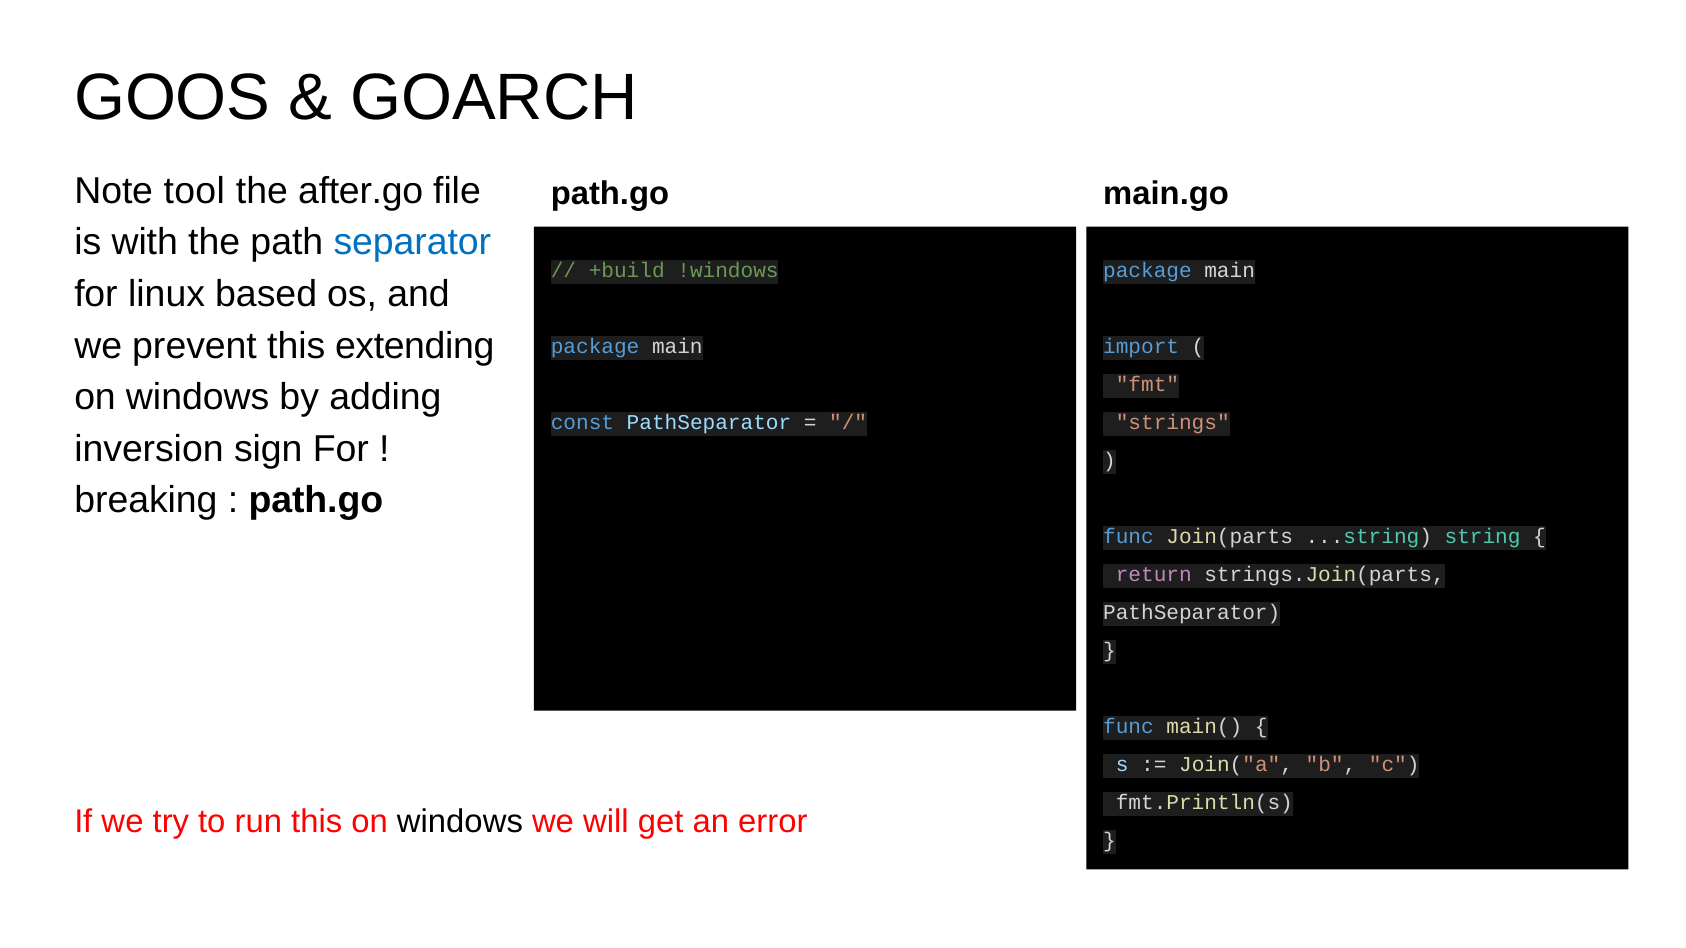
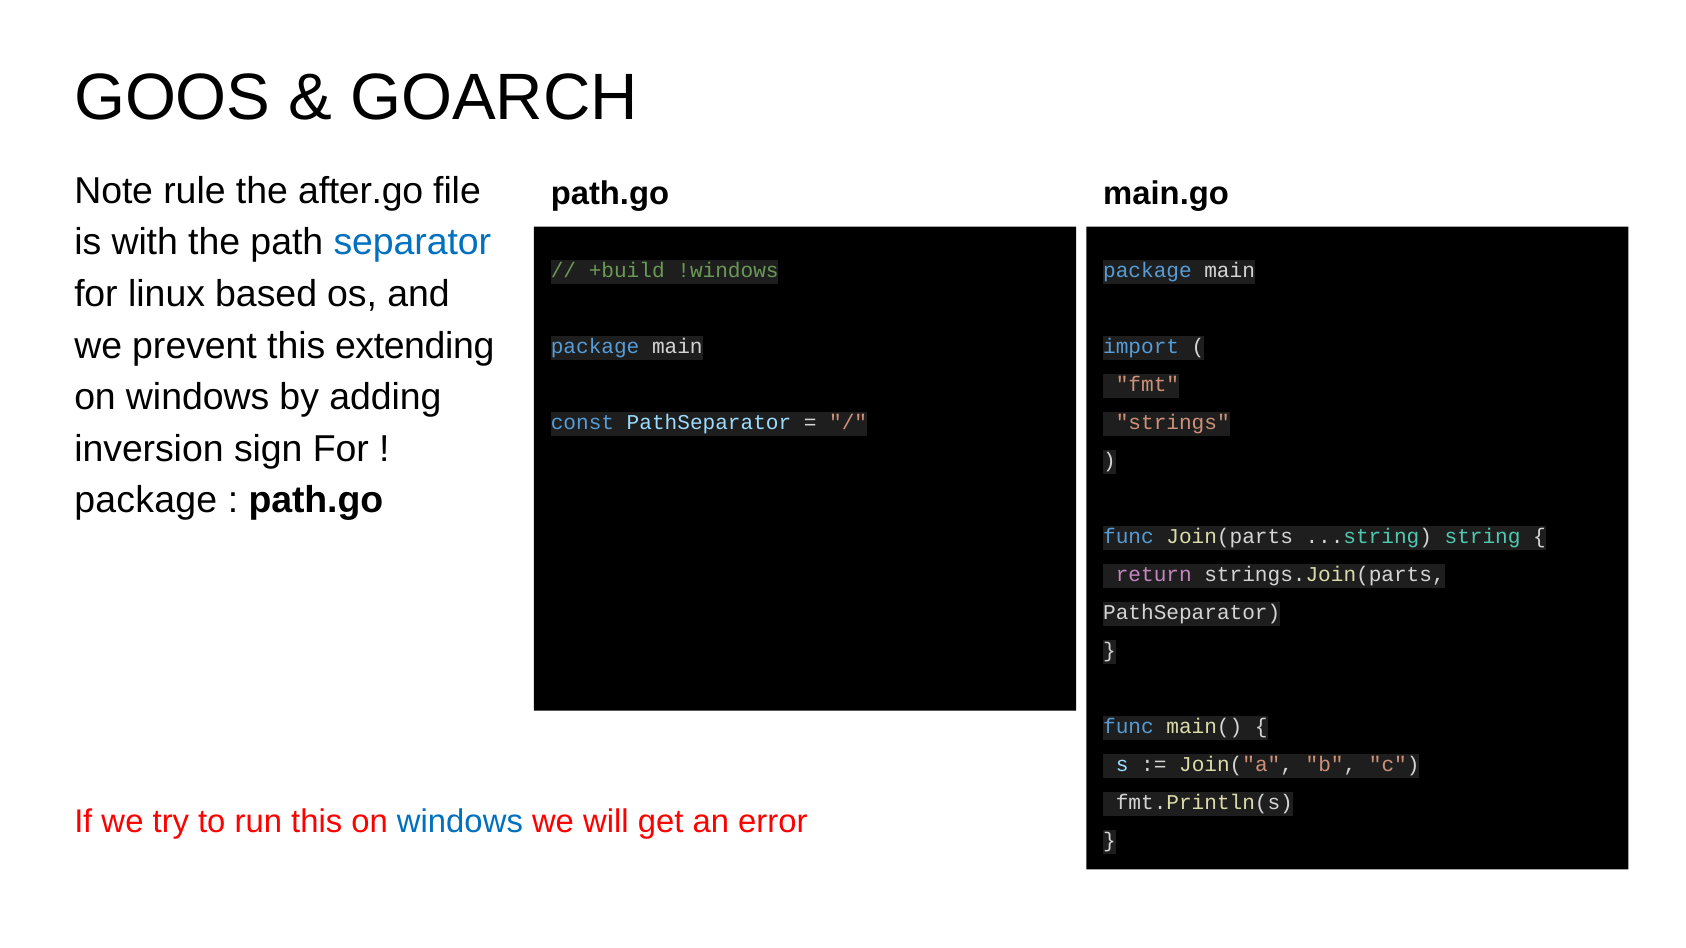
tool: tool -> rule (194, 191)
breaking: breaking -> package (146, 501)
windows colour: black -> blue (460, 822)
